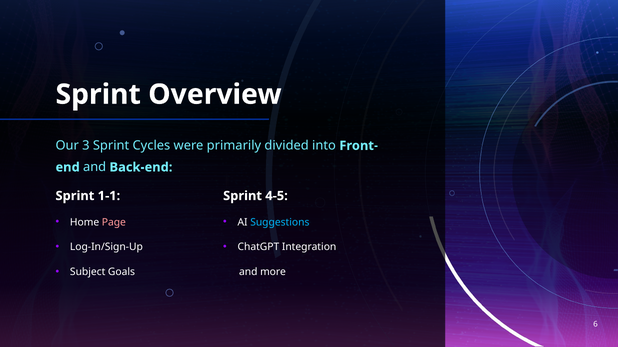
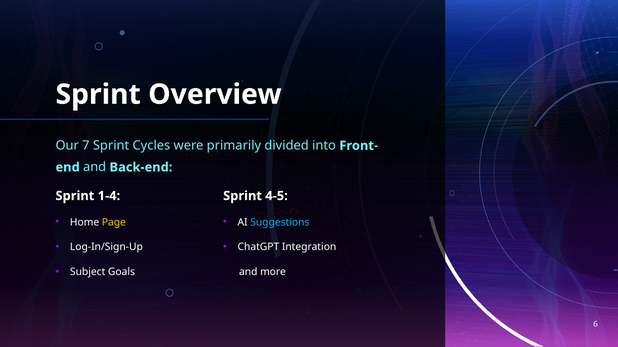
3: 3 -> 7 (86, 146)
1-1: 1-1 -> 1-4 (109, 196)
Page colour: pink -> yellow (114, 223)
